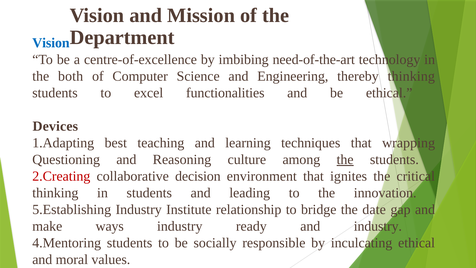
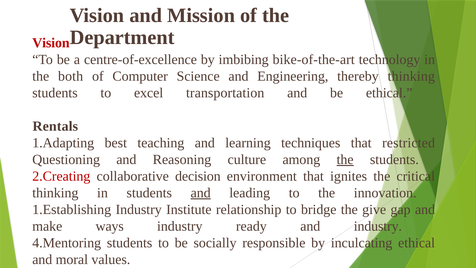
Vision colour: blue -> red (51, 43)
need-of-the-art: need-of-the-art -> bike-of-the-art (314, 59)
functionalities: functionalities -> transportation (225, 93)
Devices: Devices -> Rentals (55, 126)
wrapping: wrapping -> restricted (409, 143)
and underline: none -> present (201, 193)
5.Establishing: 5.Establishing -> 1.Establishing (72, 209)
date: date -> give (374, 209)
